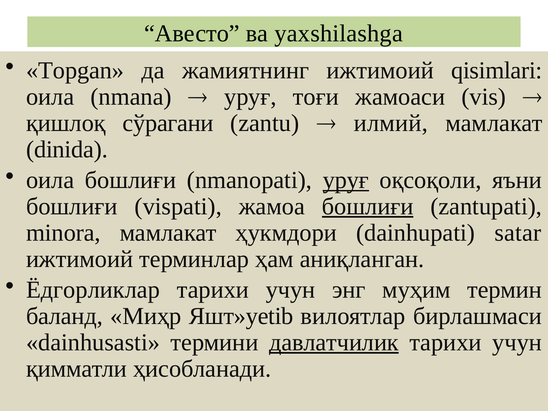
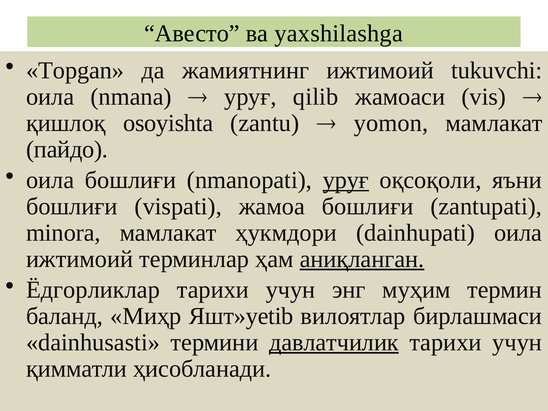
qisimlari: qisimlari -> tukuvchi (497, 70)
тоғи: тоғи -> qilib (316, 97)
сўрагани: сўрагани -> osoyishta (168, 123)
илмий: илмий -> yomon (391, 123)
dinida: dinida -> пайдо (67, 149)
бошлиғи underline: present -> none (368, 206)
dainhupati satar: satar -> оила (518, 233)
аниқланган underline: none -> present (362, 259)
